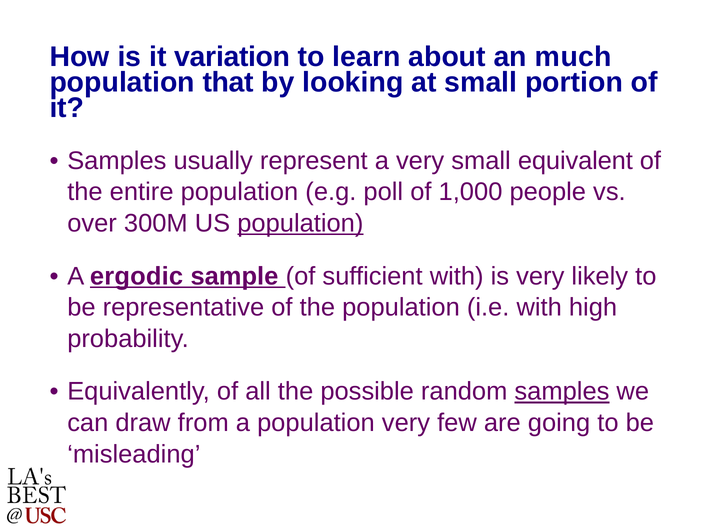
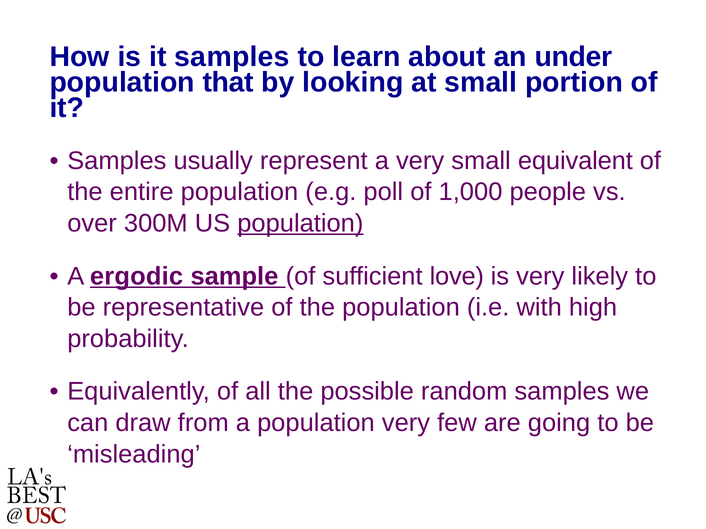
it variation: variation -> samples (232, 57)
much: much -> under (574, 57)
sufficient with: with -> love (457, 276)
samples underline: present -> none (562, 392)
